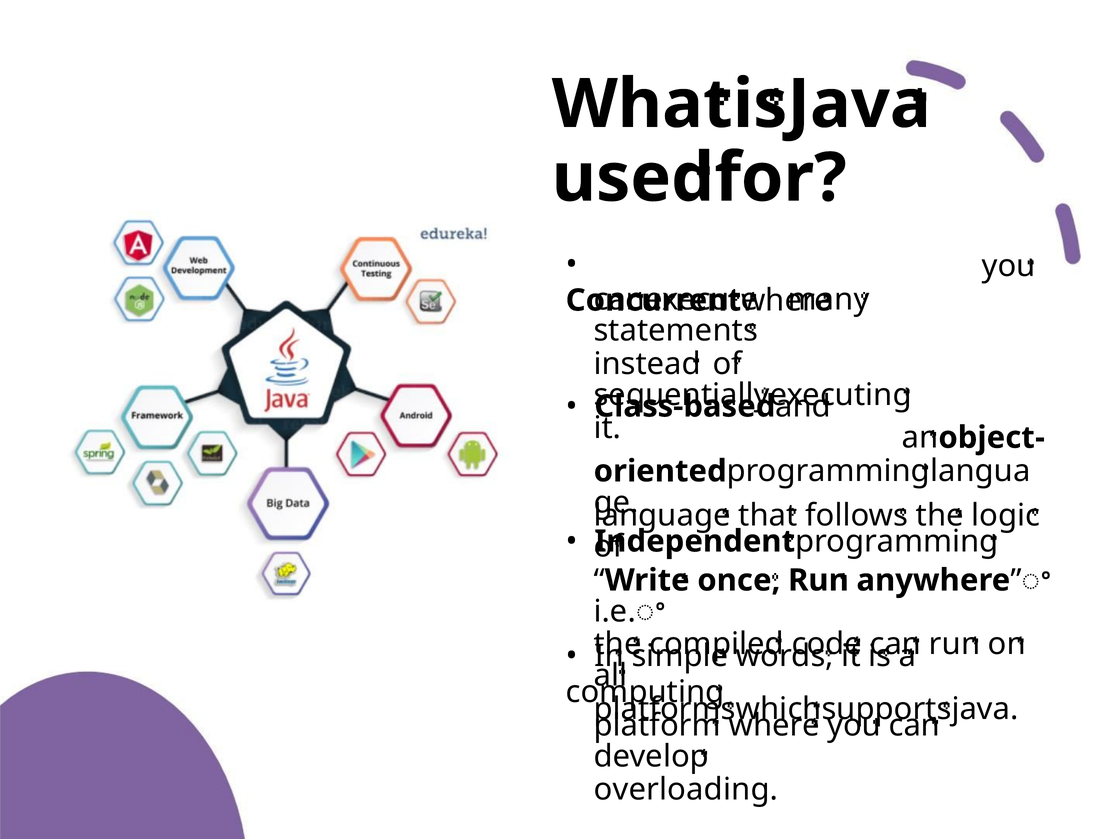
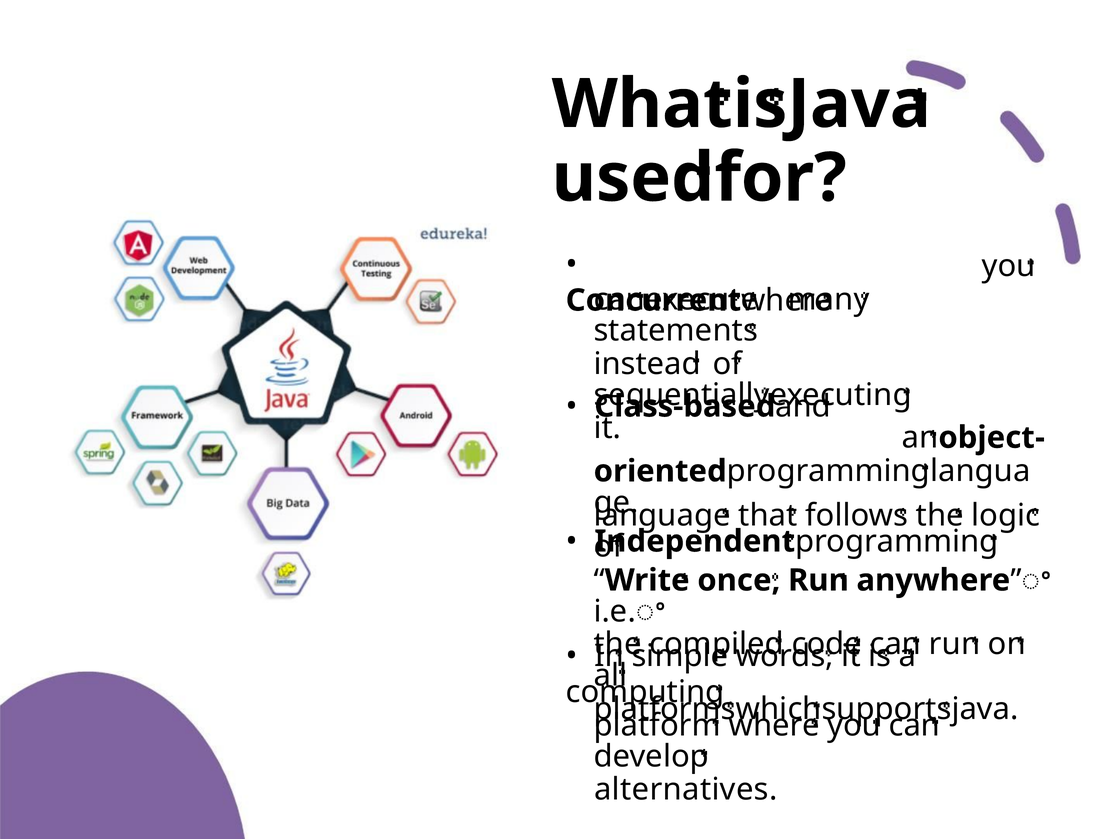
overloading: overloading -> alternatives (686, 789)
